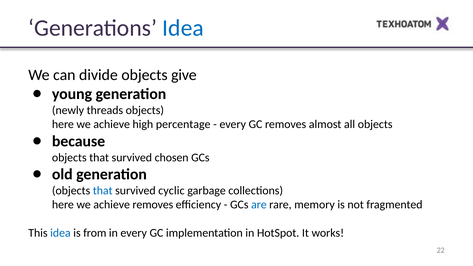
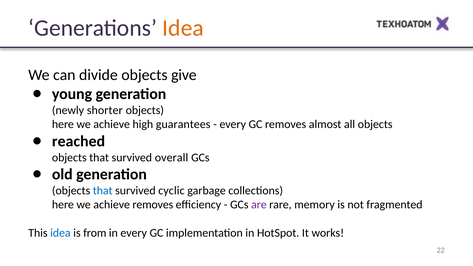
Idea colour: blue -> orange (183, 28)
threads: threads -> shorter (105, 110)
percentage: percentage -> guarantees (183, 124)
because: because -> reached (79, 141)
chosen: chosen -> overall (172, 157)
are colour: blue -> purple (259, 205)
